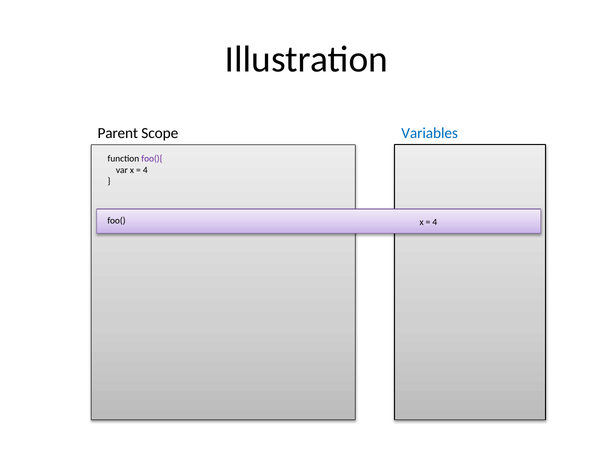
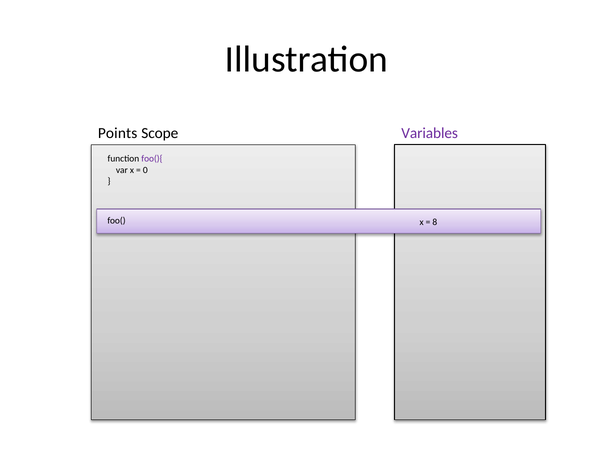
Parent: Parent -> Points (118, 133)
Variables colour: blue -> purple (430, 133)
4: 4 -> 0 (145, 170)
4: 4 -> 8 (435, 222)
